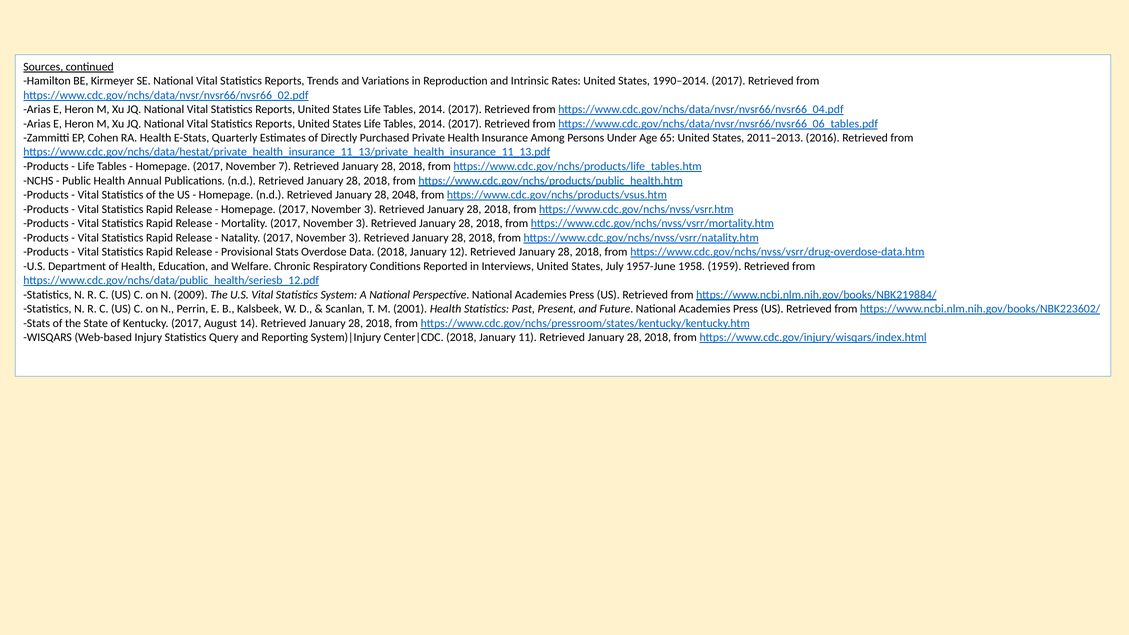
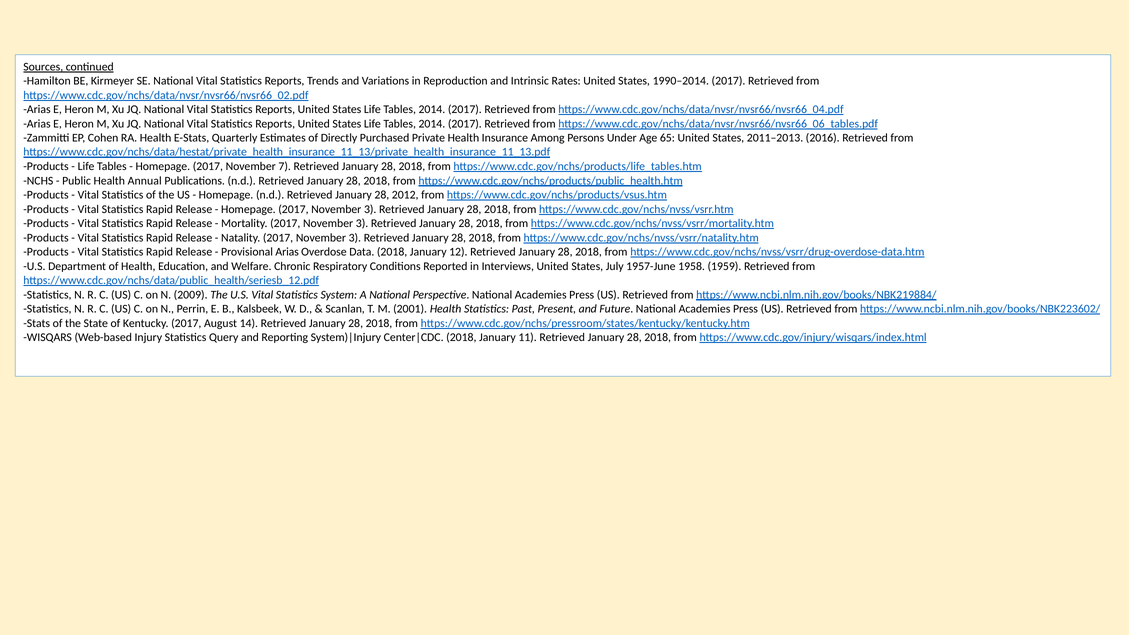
2048: 2048 -> 2012 (405, 195)
Provisional Stats: Stats -> Arias (287, 252)
